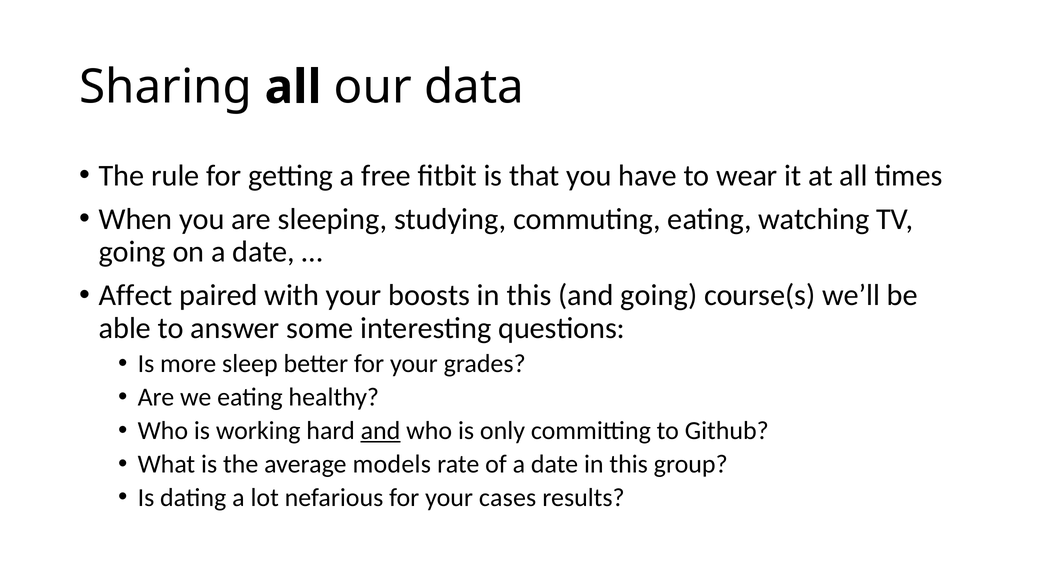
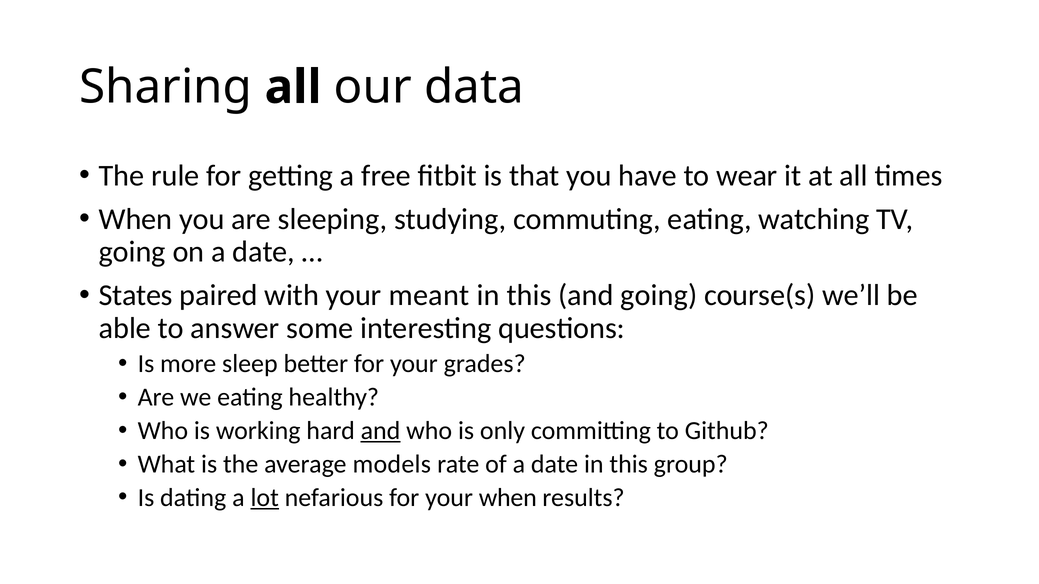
Affect: Affect -> States (136, 296)
boosts: boosts -> meant (429, 296)
lot underline: none -> present (265, 498)
your cases: cases -> when (508, 498)
